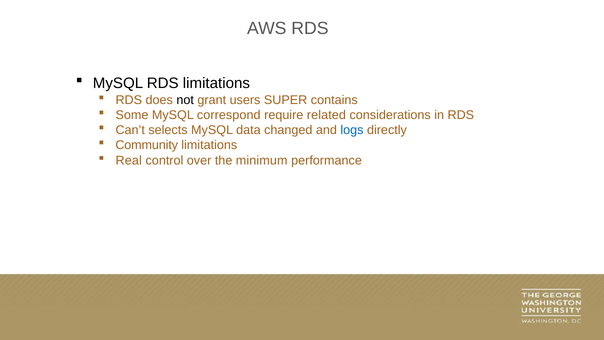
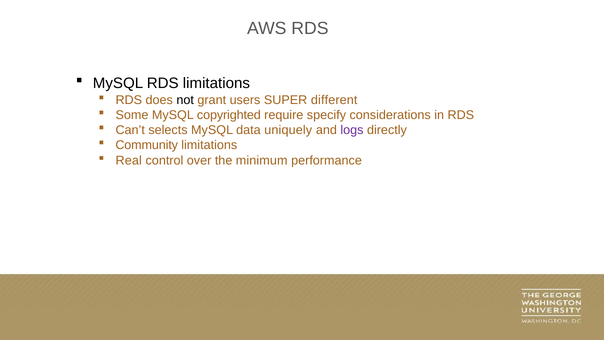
contains: contains -> different (334, 100)
correspond: correspond -> copyrighted (229, 115)
related: related -> specify (326, 115)
changed: changed -> uniquely (288, 130)
logs colour: blue -> purple (352, 130)
